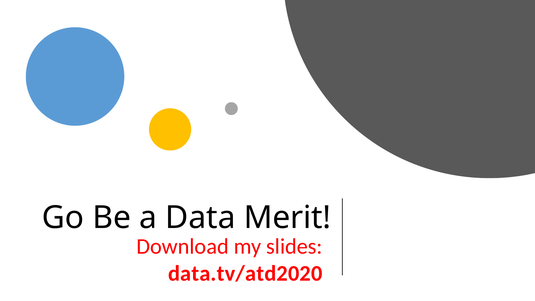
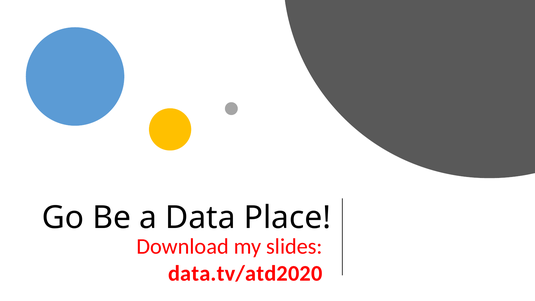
Merit: Merit -> Place (287, 218)
